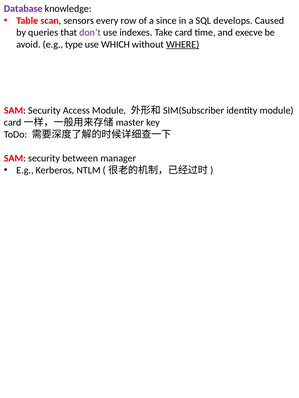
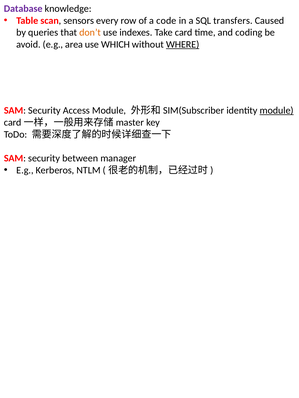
since: since -> code (166, 21)
develops: develops -> transfers (233, 21)
don’t colour: purple -> orange (90, 33)
execve: execve -> coding (249, 33)
type: type -> area (74, 45)
module underline: none -> present (277, 111)
